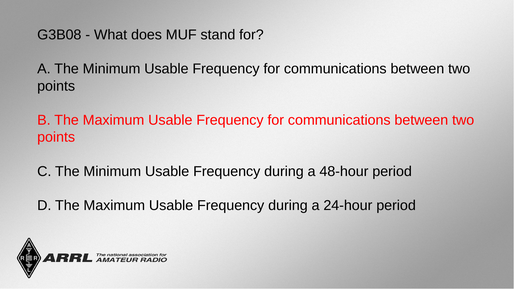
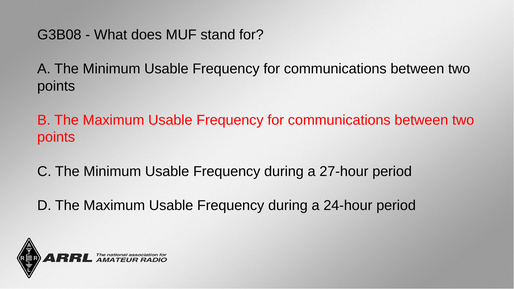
48-hour: 48-hour -> 27-hour (344, 171)
